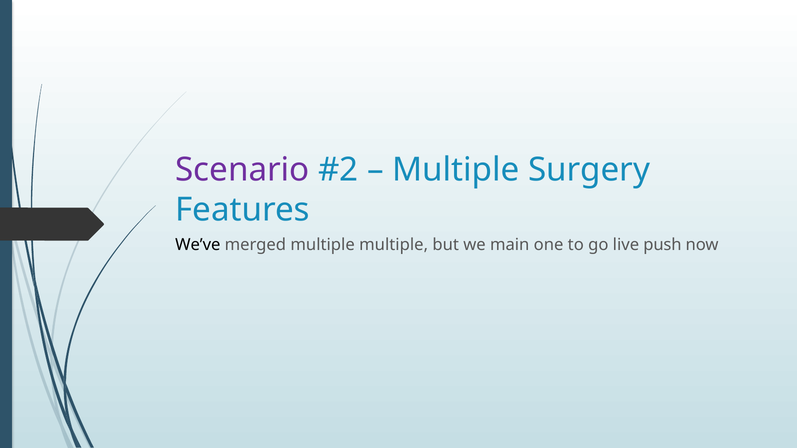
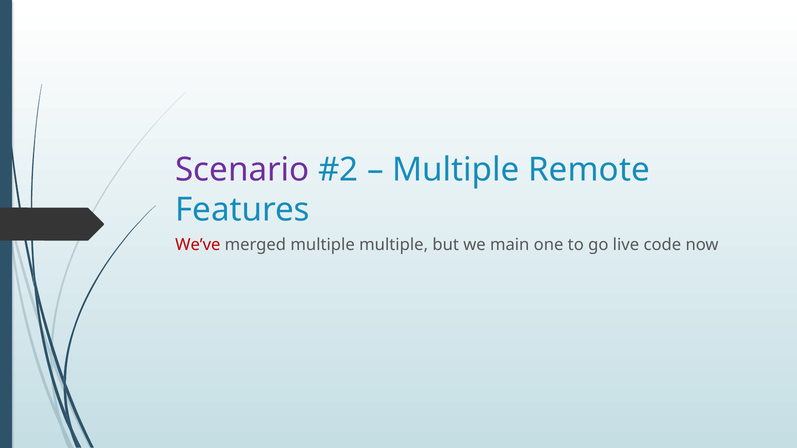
Surgery: Surgery -> Remote (589, 170)
We’ve colour: black -> red (198, 245)
push: push -> code (662, 245)
